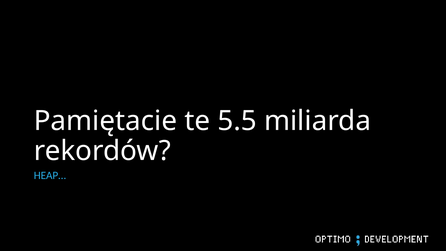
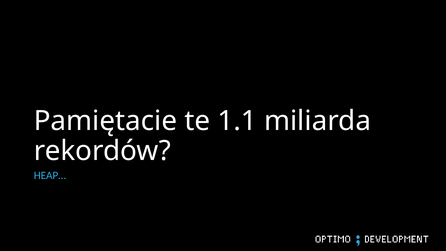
5.5: 5.5 -> 1.1 (237, 121)
